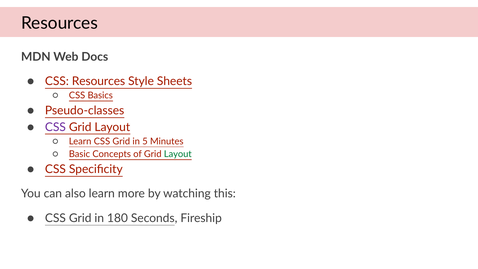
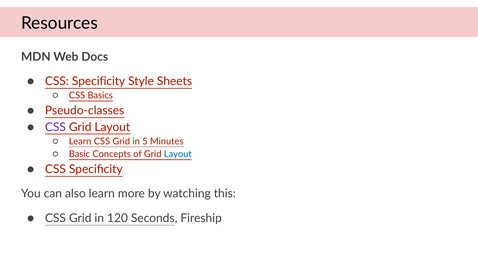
Resources: Resources -> Specificity (99, 81)
Layout colour: green -> blue (178, 154)
180: 180 -> 120 (117, 218)
